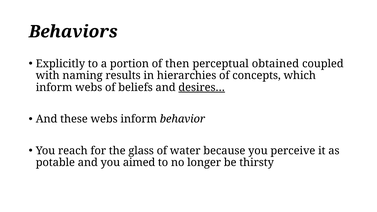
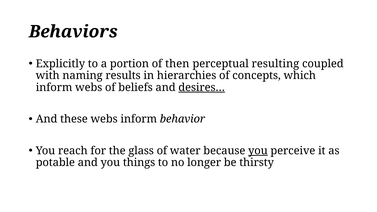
obtained: obtained -> resulting (275, 64)
you underline: none -> present (258, 151)
aimed: aimed -> things (139, 163)
